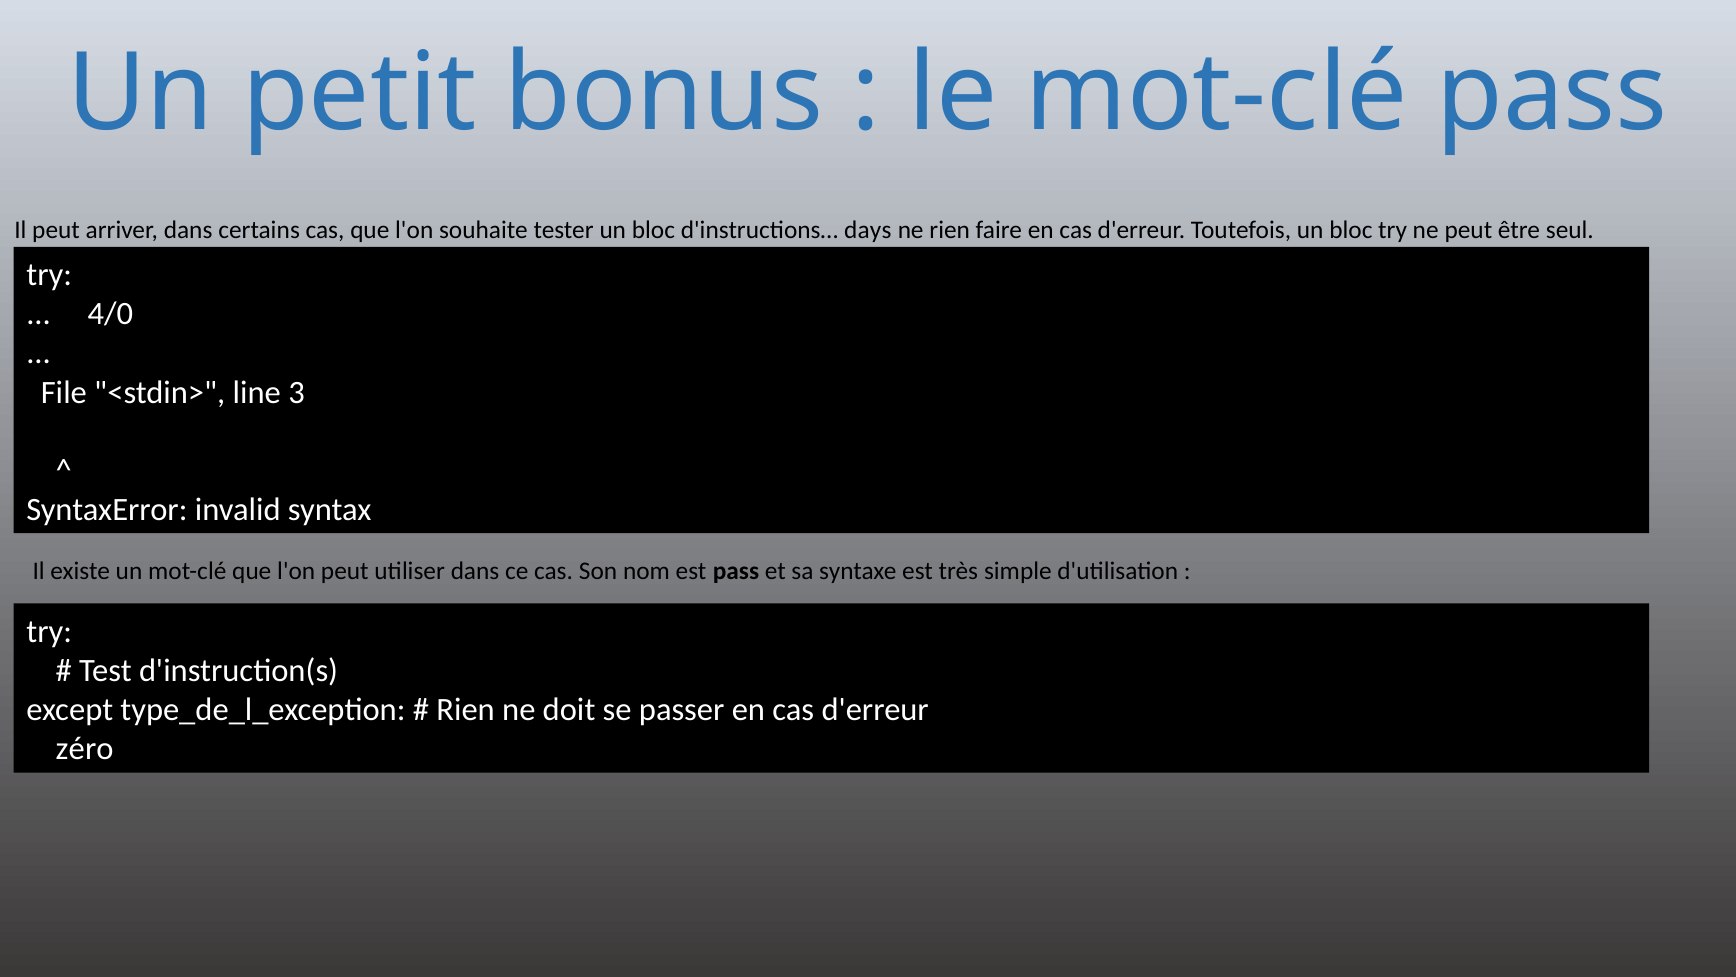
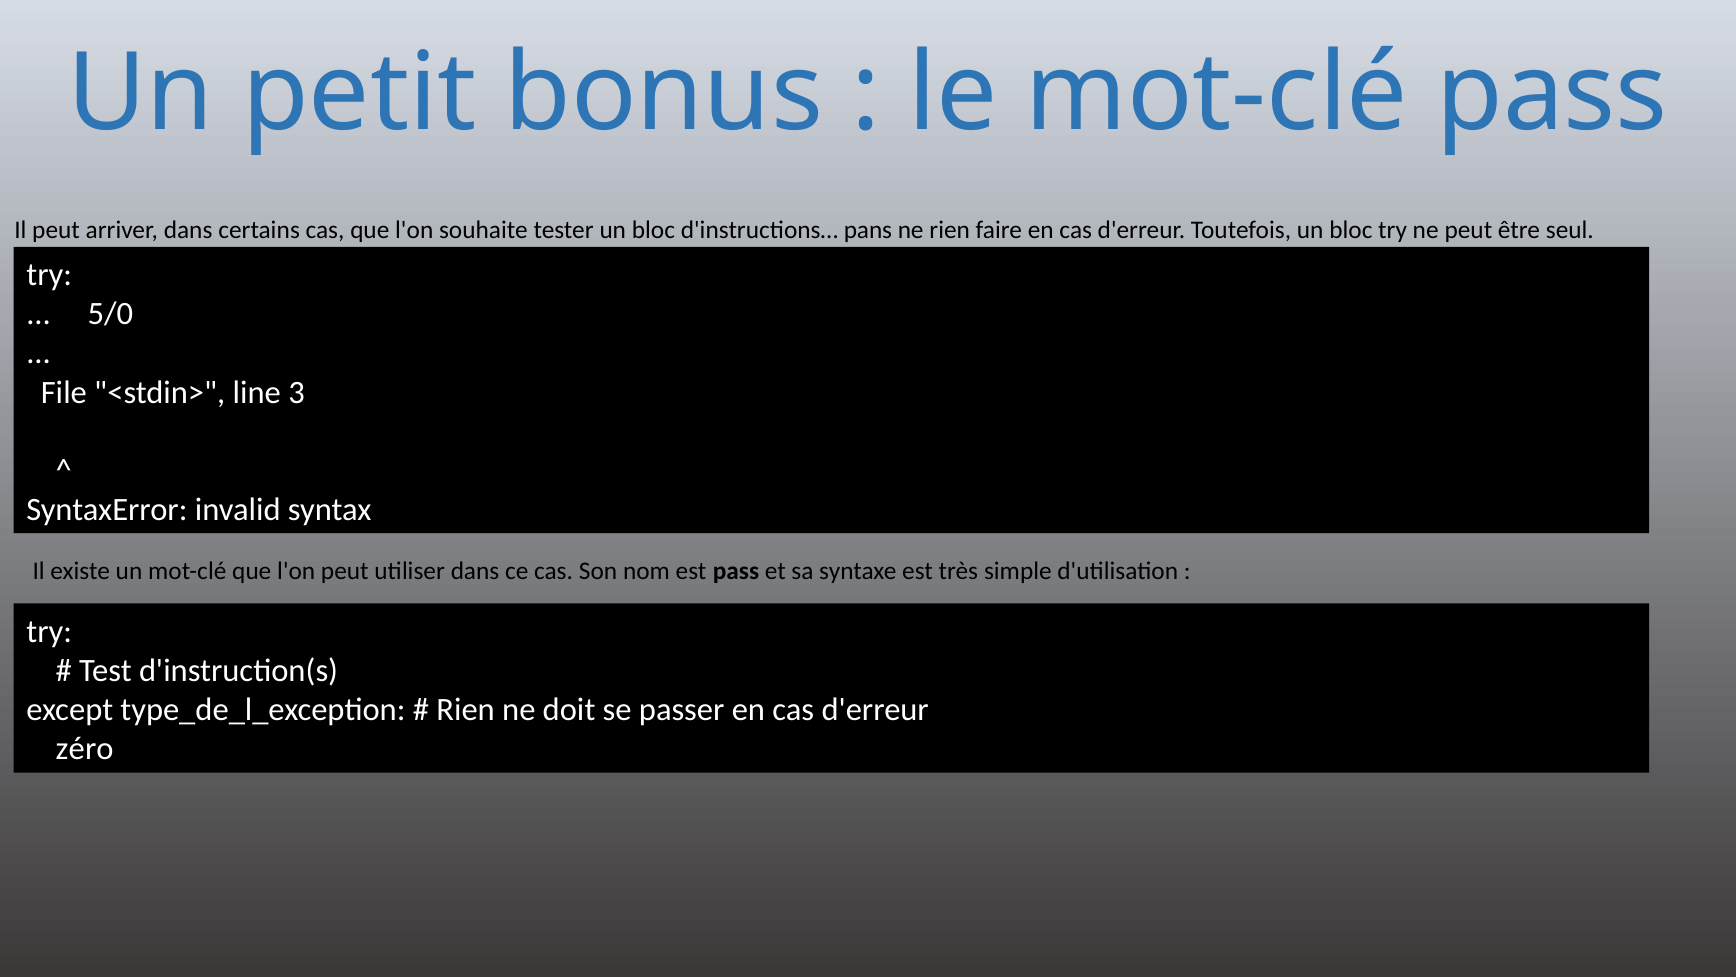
days: days -> pans (868, 230)
4/0: 4/0 -> 5/0 (110, 314)
